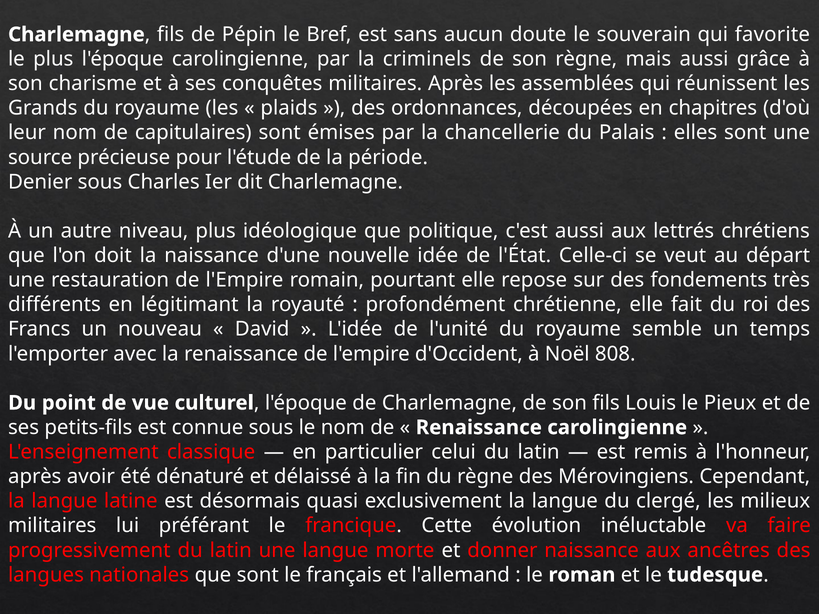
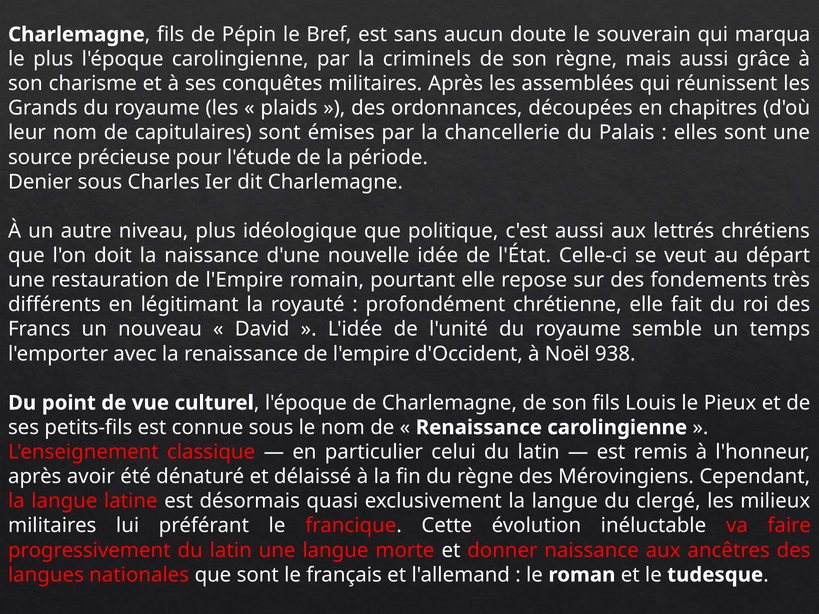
favorite: favorite -> marqua (773, 35)
808: 808 -> 938 (615, 354)
